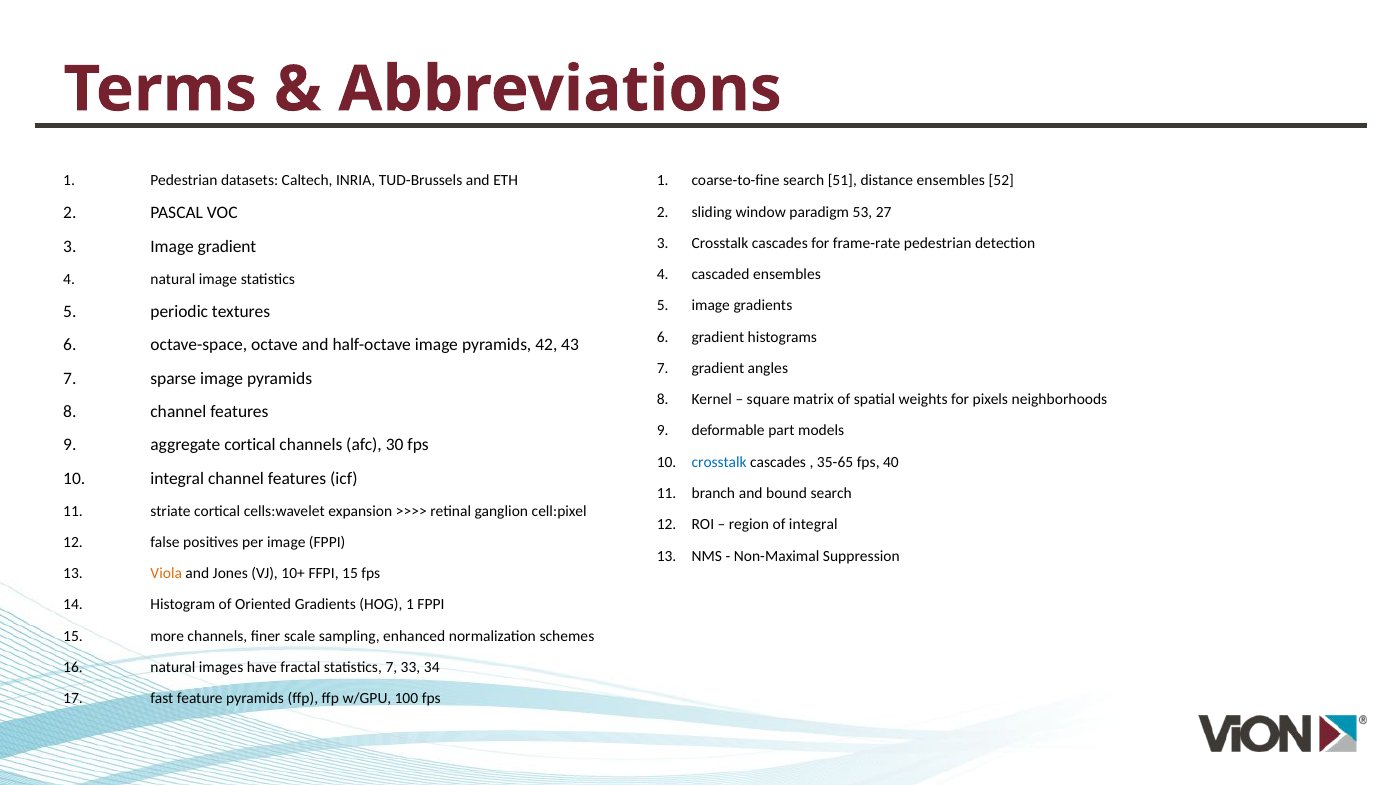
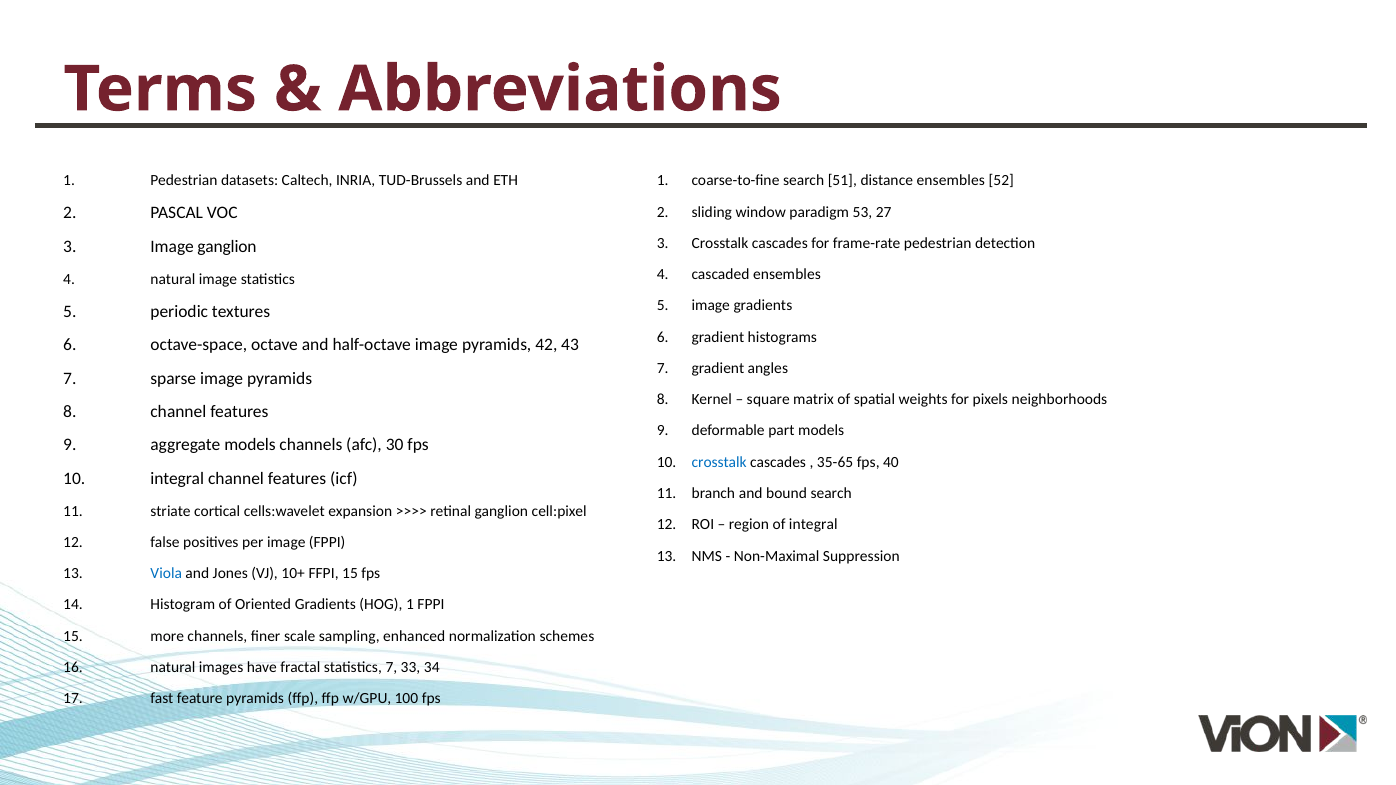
Image gradient: gradient -> ganglion (227, 247)
aggregate cortical: cortical -> models (250, 445)
Viola colour: orange -> blue (166, 574)
